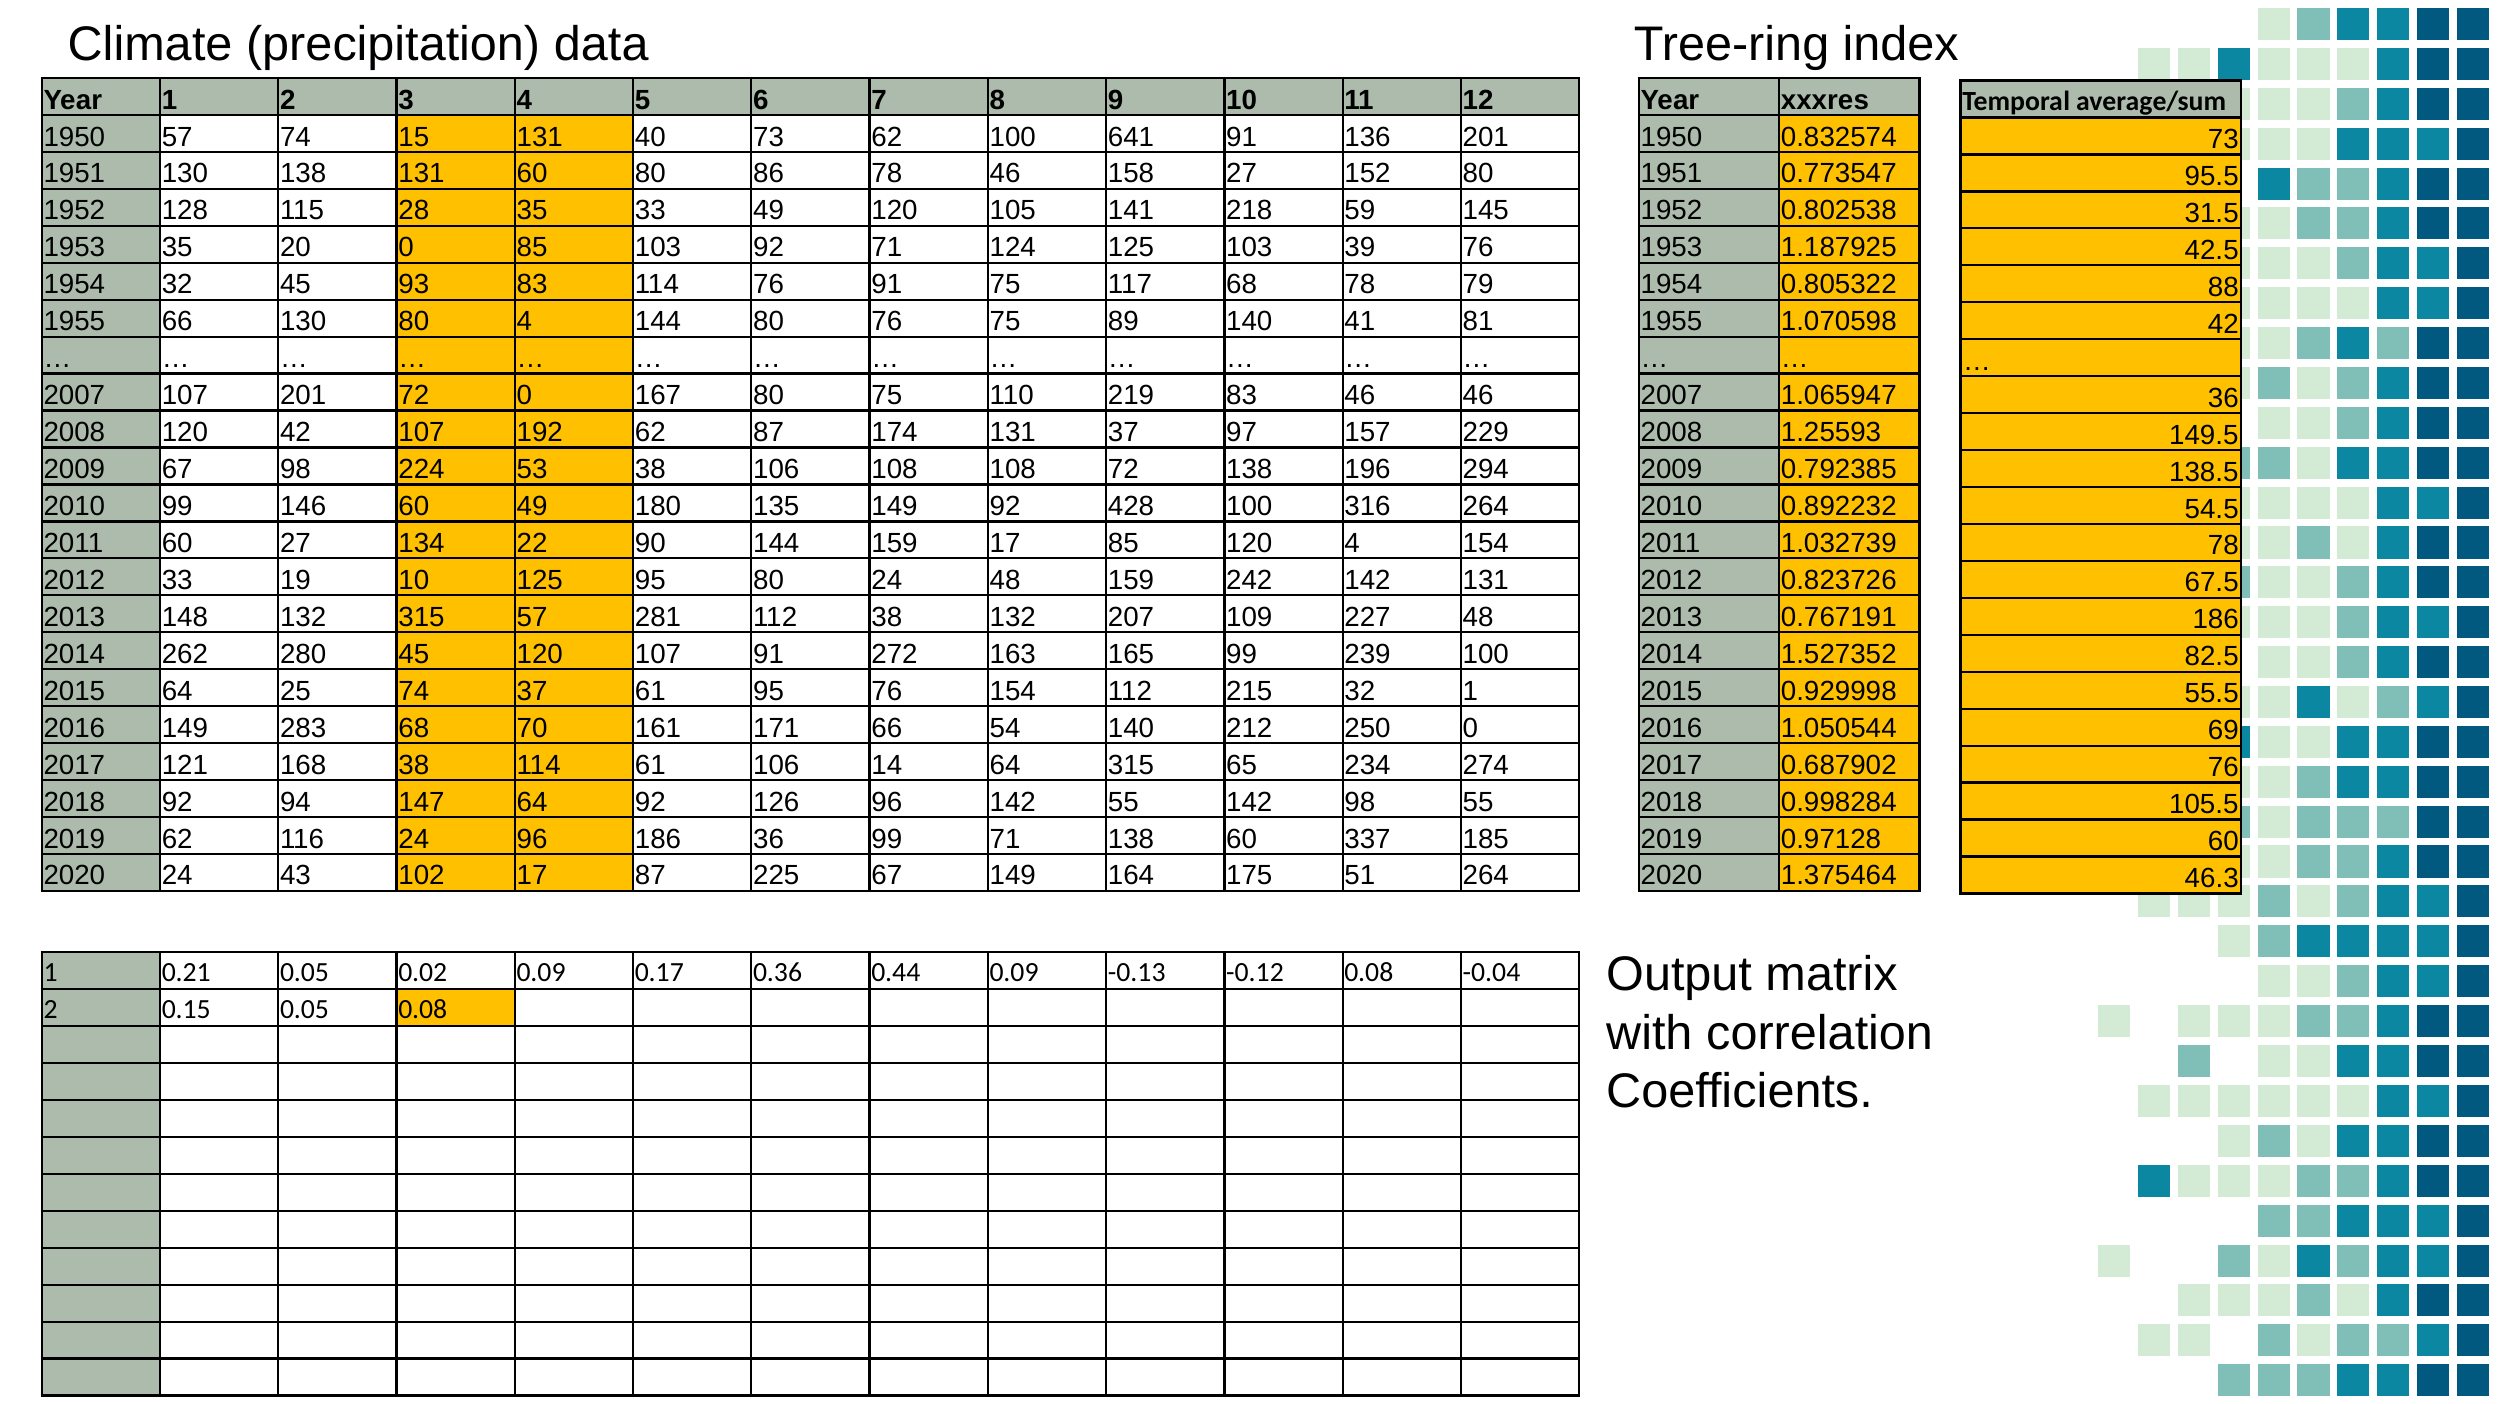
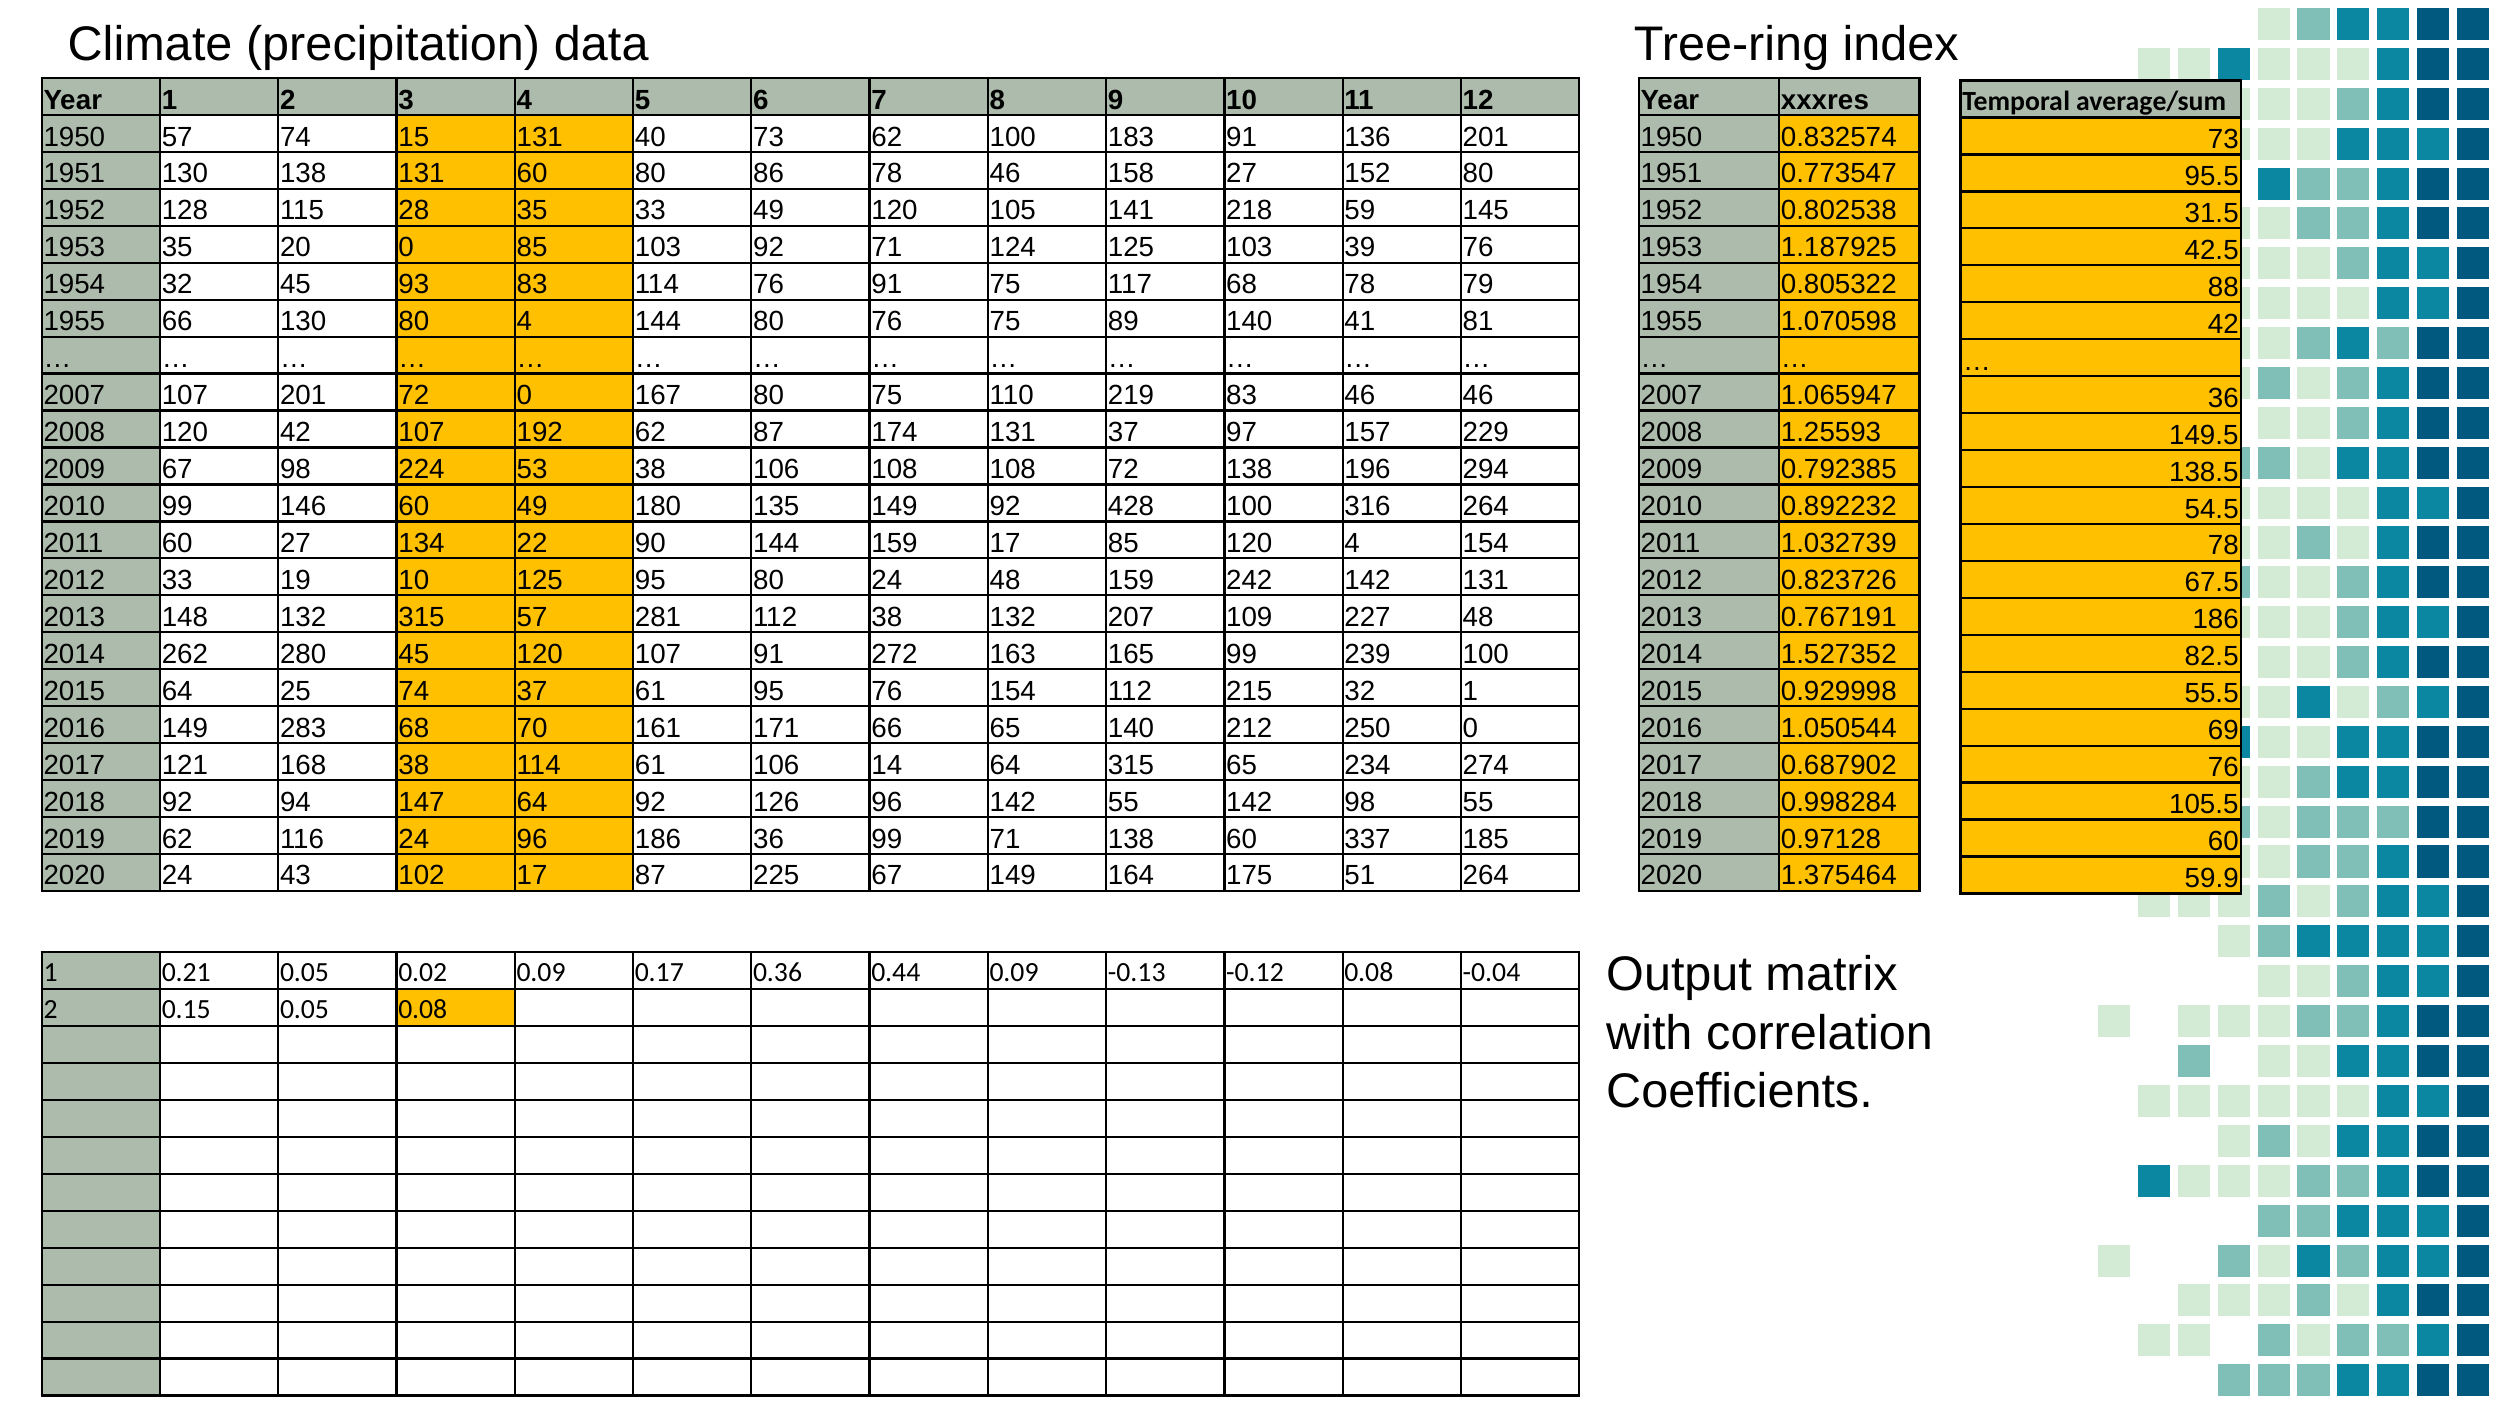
641: 641 -> 183 (1131, 137)
66 54: 54 -> 65 (1005, 728)
46.3: 46.3 -> 59.9 (2212, 879)
